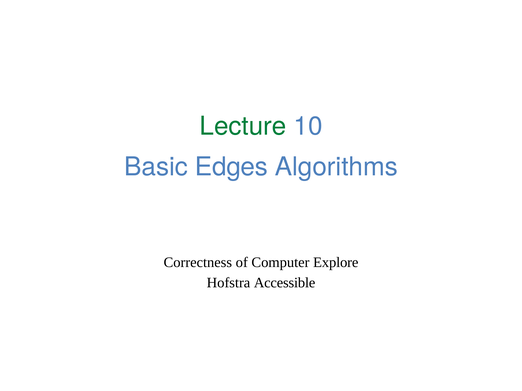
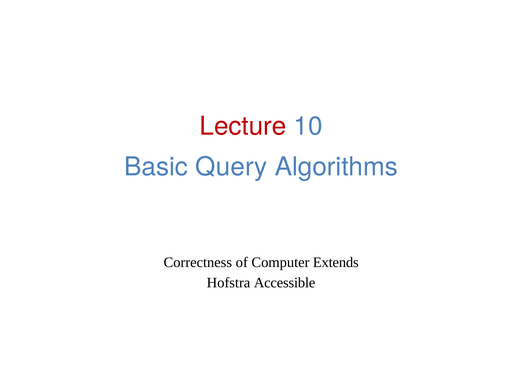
Lecture colour: green -> red (243, 127)
Edges: Edges -> Query (231, 167)
Explore: Explore -> Extends (336, 263)
